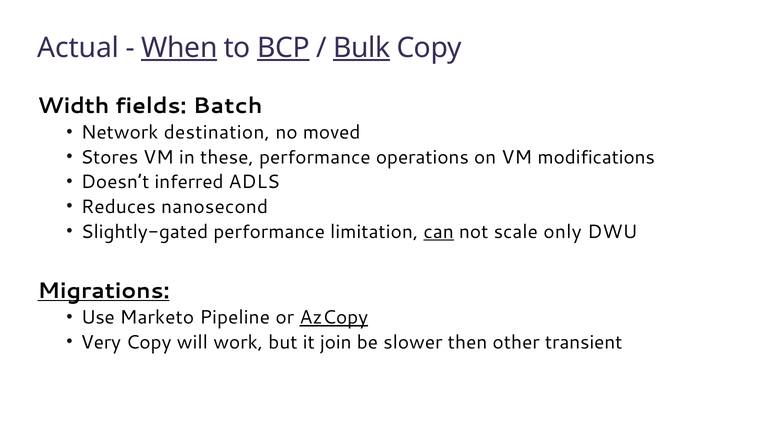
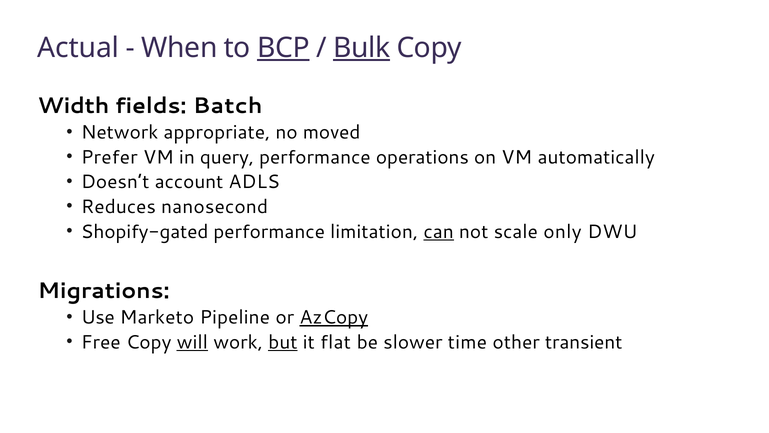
When underline: present -> none (179, 48)
destination: destination -> appropriate (217, 132)
Stores: Stores -> Prefer (109, 157)
these: these -> query (227, 157)
modifications: modifications -> automatically (596, 157)
inferred: inferred -> account (189, 182)
Slightly-gated: Slightly-gated -> Shopify-gated (145, 231)
Migrations underline: present -> none (104, 291)
Very: Very -> Free (101, 342)
will underline: none -> present (192, 342)
but underline: none -> present (283, 342)
join: join -> flat (336, 342)
then: then -> time (467, 342)
